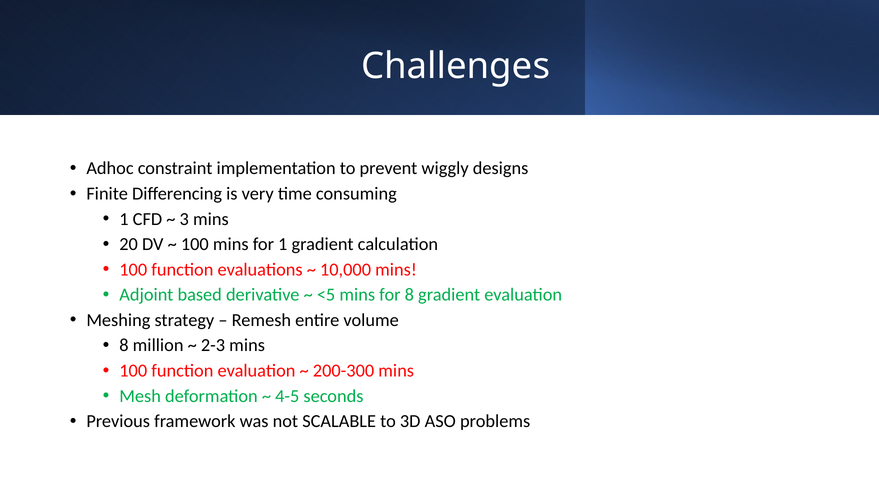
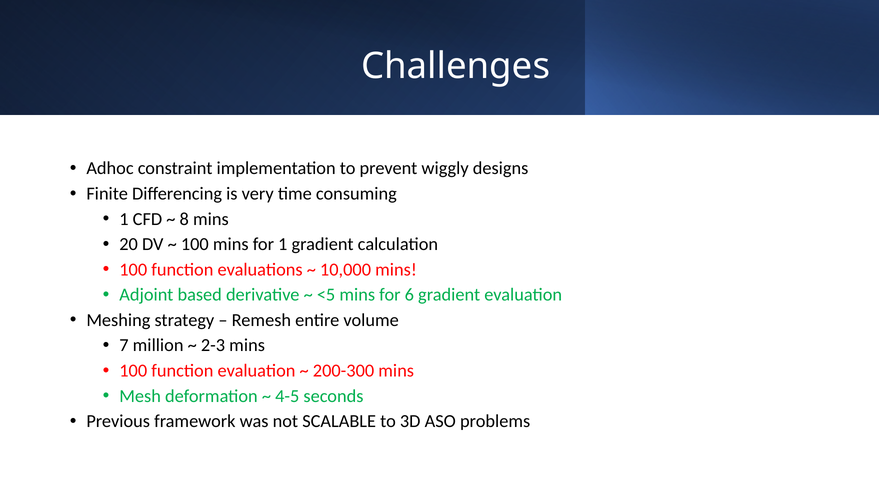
3: 3 -> 8 (184, 219)
for 8: 8 -> 6 (409, 295)
8: 8 -> 7 (124, 346)
